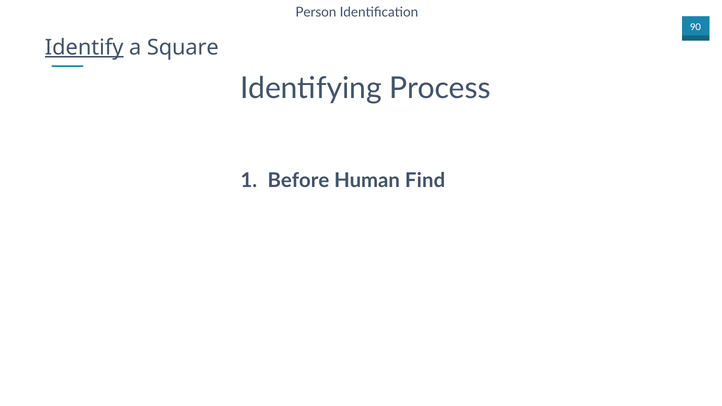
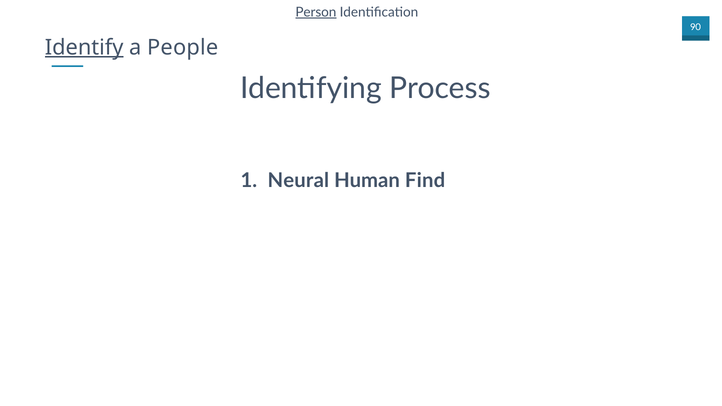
Person underline: none -> present (316, 12)
Square: Square -> People (183, 48)
Before: Before -> Neural (298, 181)
